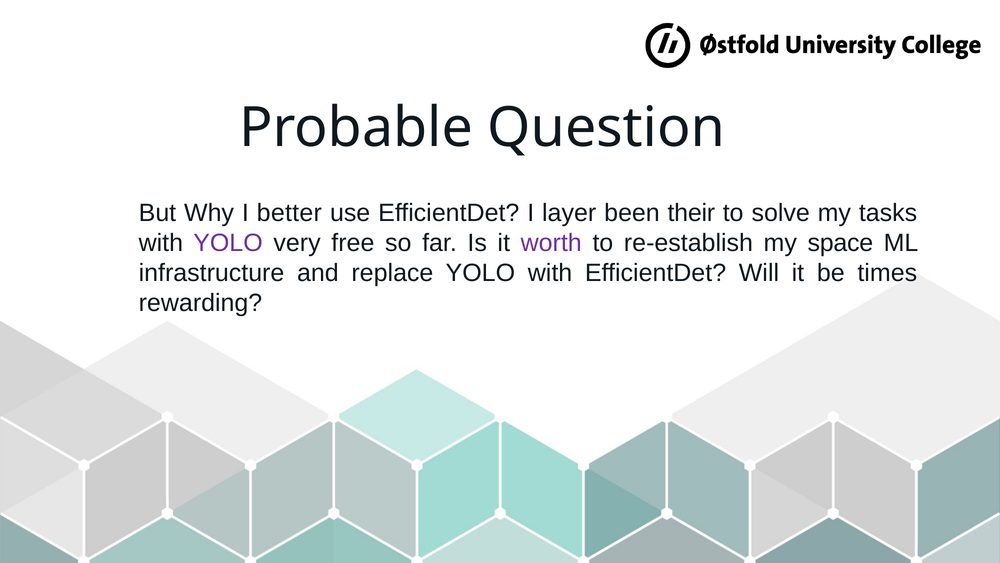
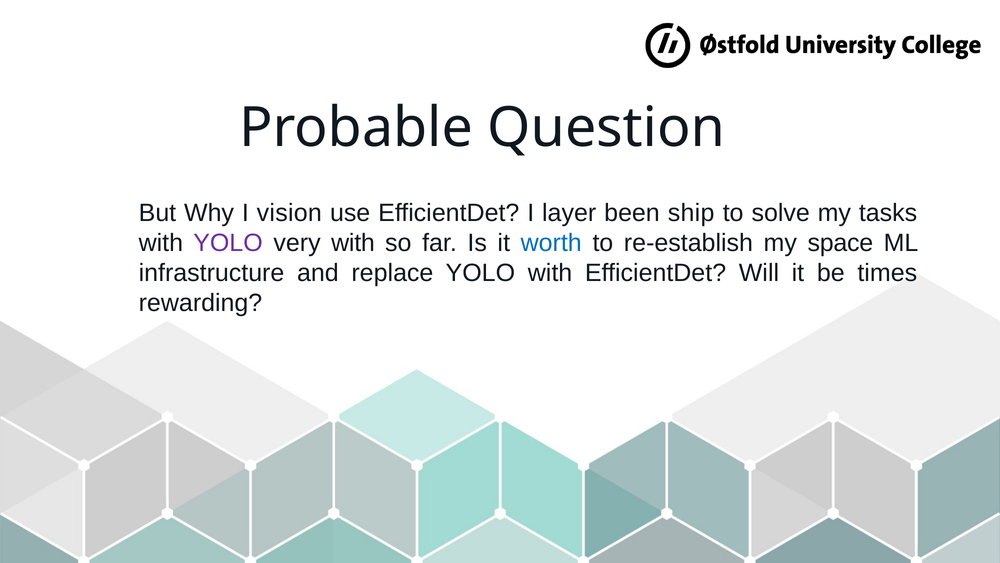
better: better -> vision (289, 213)
their: their -> ship (691, 213)
very free: free -> with (353, 243)
worth colour: purple -> blue (551, 243)
